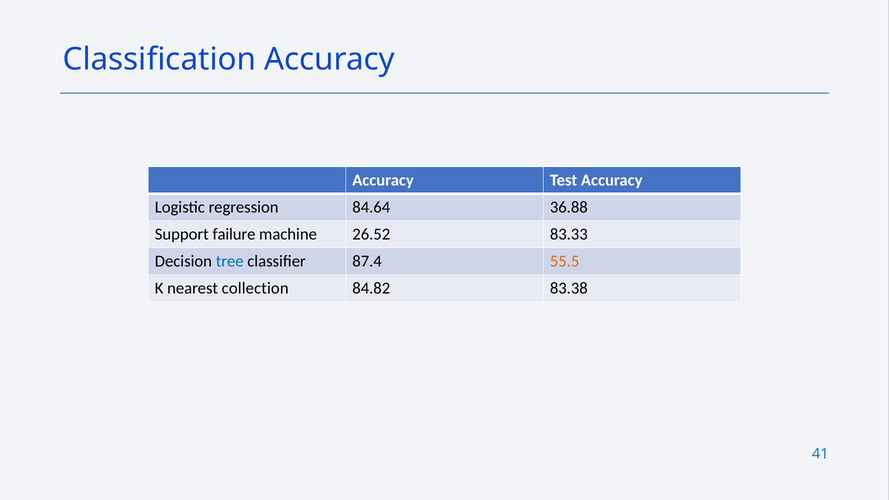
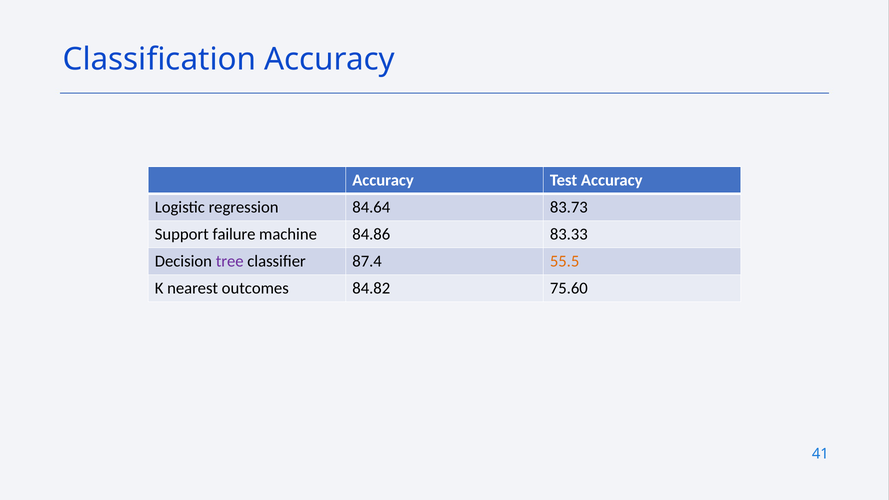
36.88: 36.88 -> 83.73 (569, 207)
26.52: 26.52 -> 84.86 (371, 234)
tree colour: blue -> purple (230, 261)
collection: collection -> outcomes (255, 289)
83.38: 83.38 -> 75.60 (569, 289)
